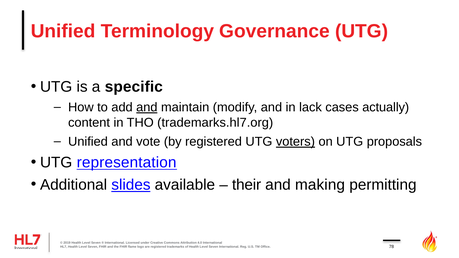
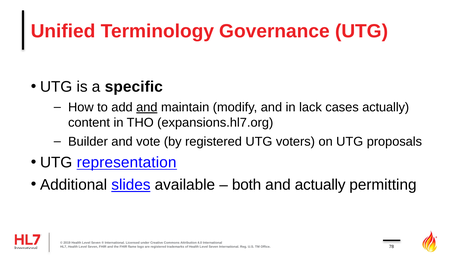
trademarks.hl7.org: trademarks.hl7.org -> expansions.hl7.org (215, 123)
Unified: Unified -> Builder (88, 142)
voters underline: present -> none (295, 142)
their: their -> both (247, 185)
and making: making -> actually (320, 185)
